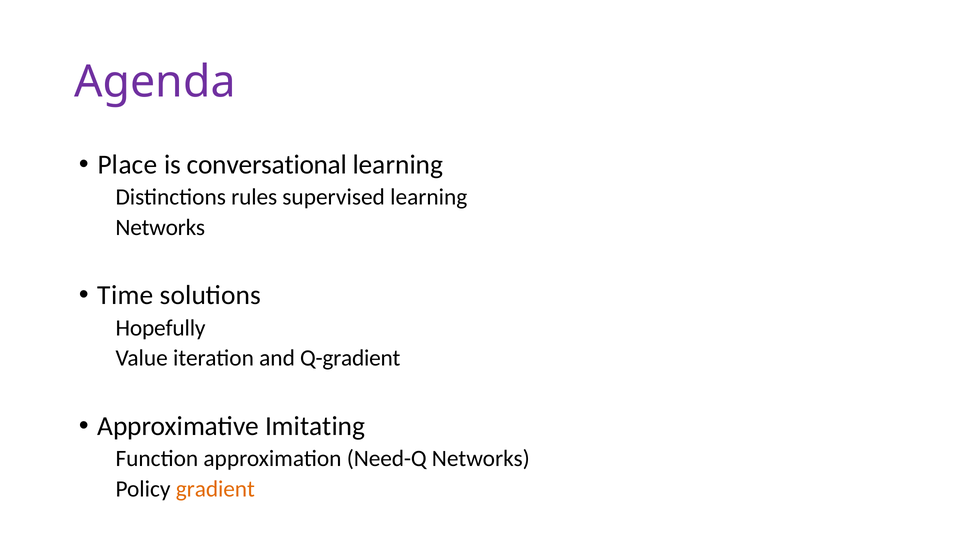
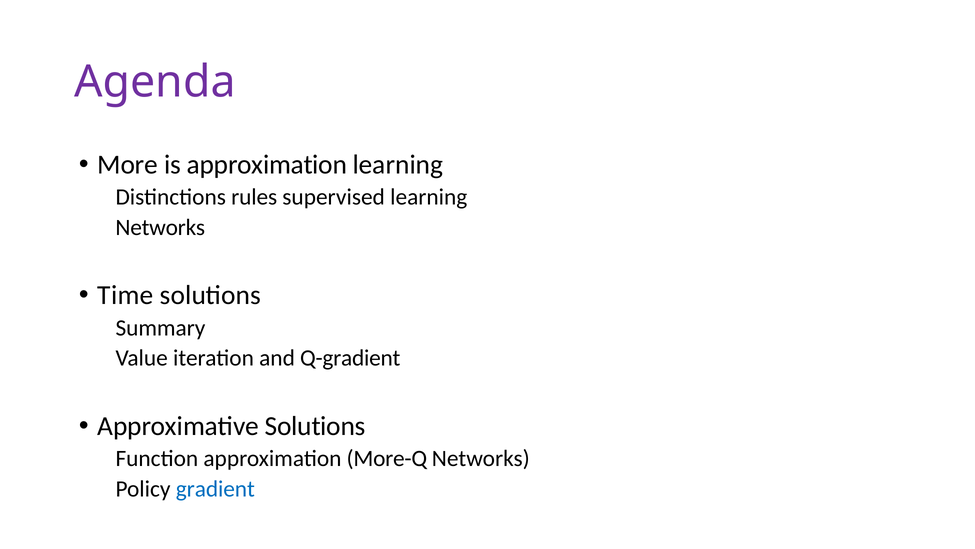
Place: Place -> More (128, 164)
is conversational: conversational -> approximation (267, 164)
Hopefully: Hopefully -> Summary (160, 327)
Approximative Imitating: Imitating -> Solutions (315, 426)
Need-Q: Need-Q -> More-Q (387, 458)
gradient colour: orange -> blue (215, 488)
